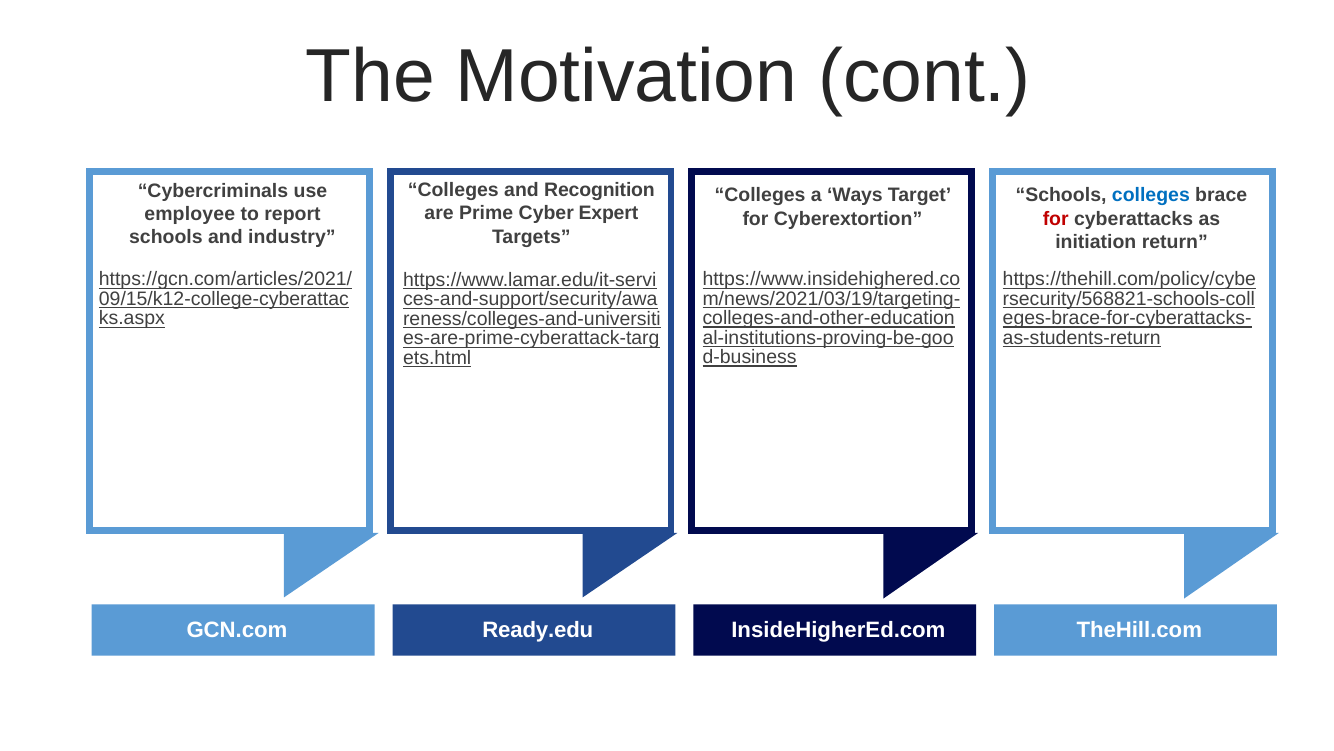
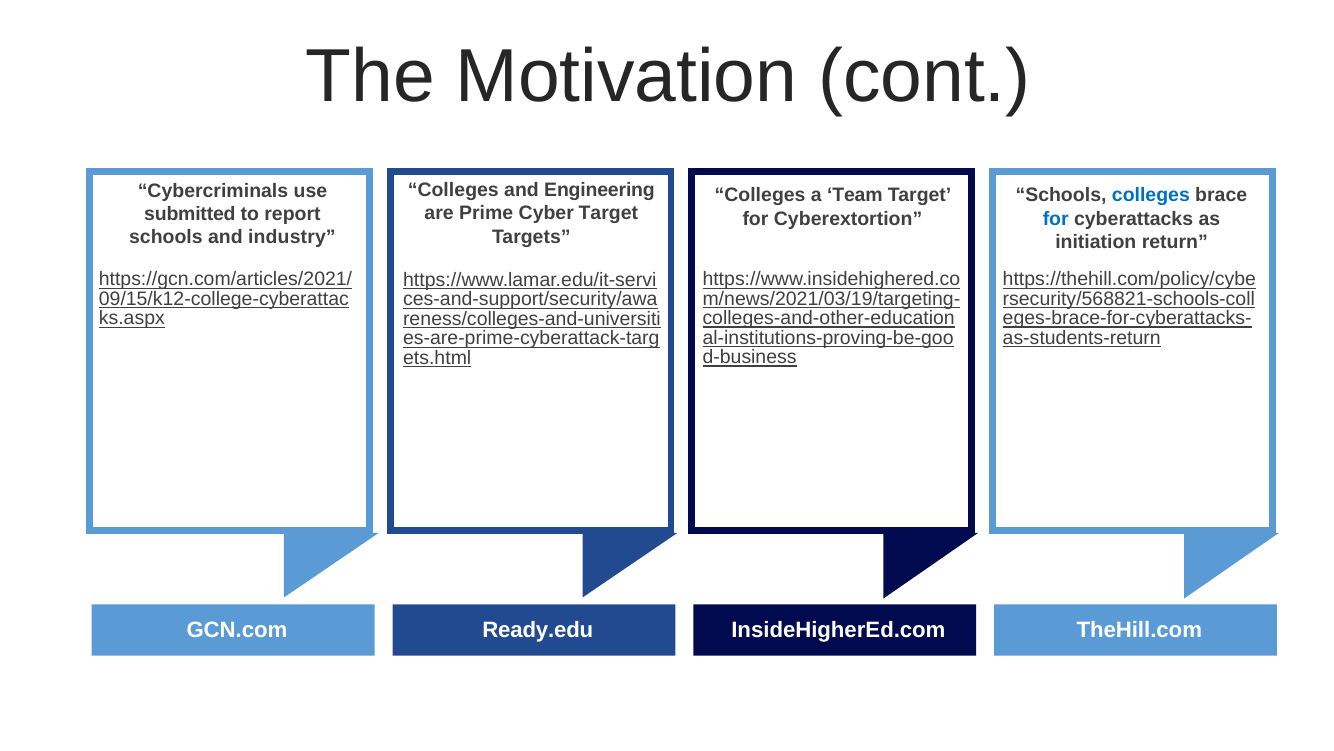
Recognition: Recognition -> Engineering (600, 190)
Ways: Ways -> Team (855, 195)
Cyber Expert: Expert -> Target (608, 213)
employee: employee -> submitted (190, 214)
for colour: red -> blue (1056, 219)
